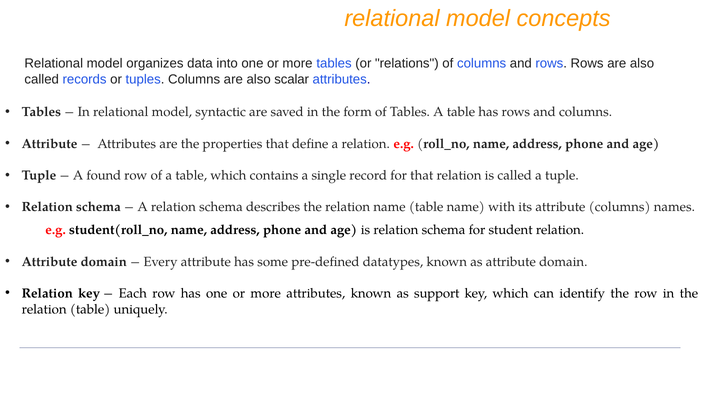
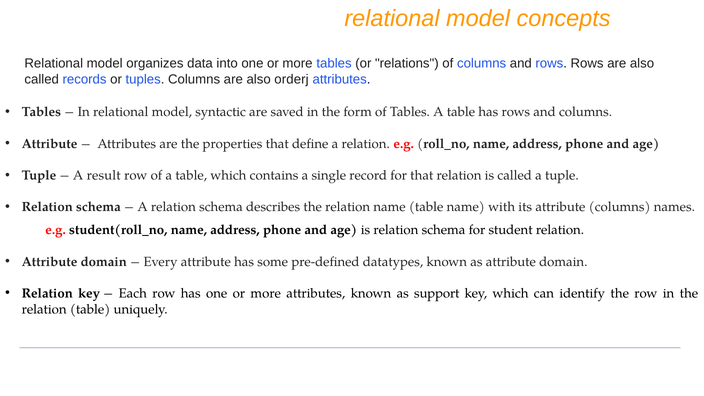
scalar: scalar -> orderj (292, 79)
found: found -> result (104, 175)
